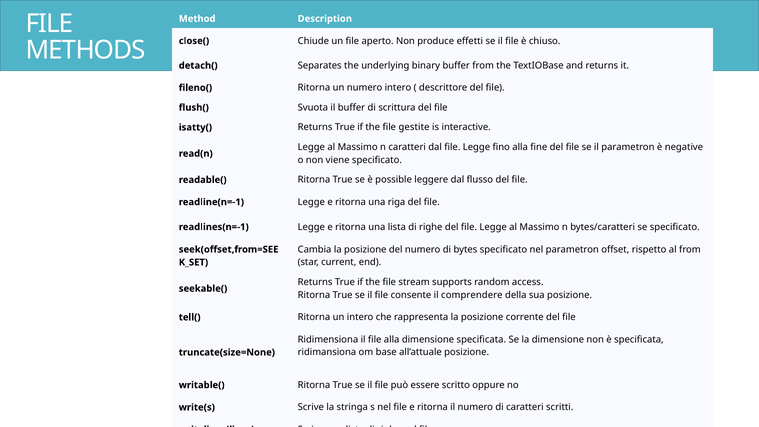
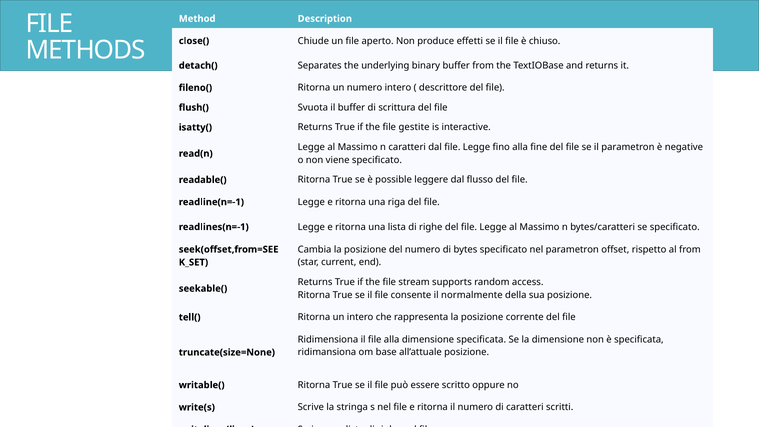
comprendere: comprendere -> normalmente (472, 295)
